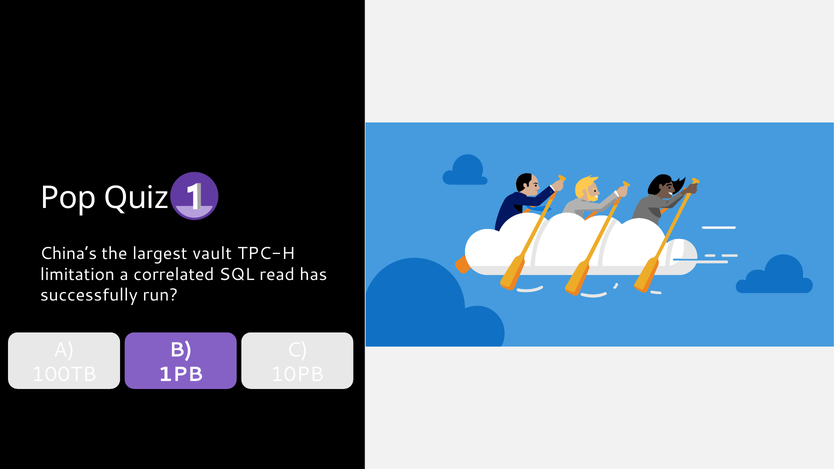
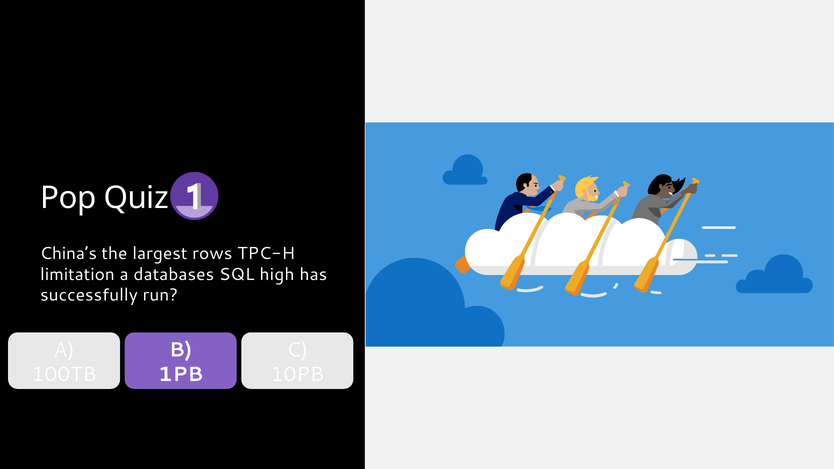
vault: vault -> rows (212, 253)
correlated: correlated -> databases (174, 274)
read: read -> high (277, 274)
